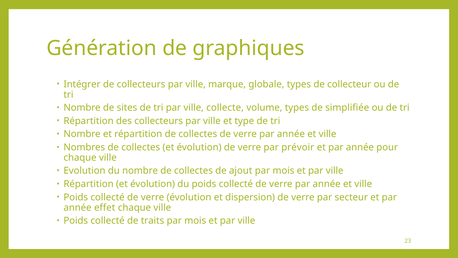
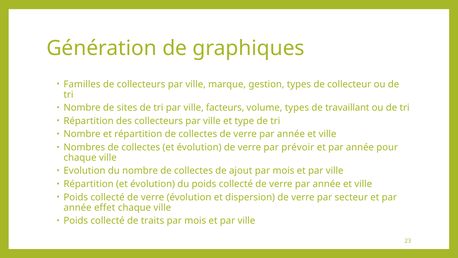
Intégrer: Intégrer -> Familles (82, 84)
globale: globale -> gestion (266, 84)
collecte: collecte -> facteurs (225, 108)
simplifiée: simplifiée -> travaillant (347, 108)
